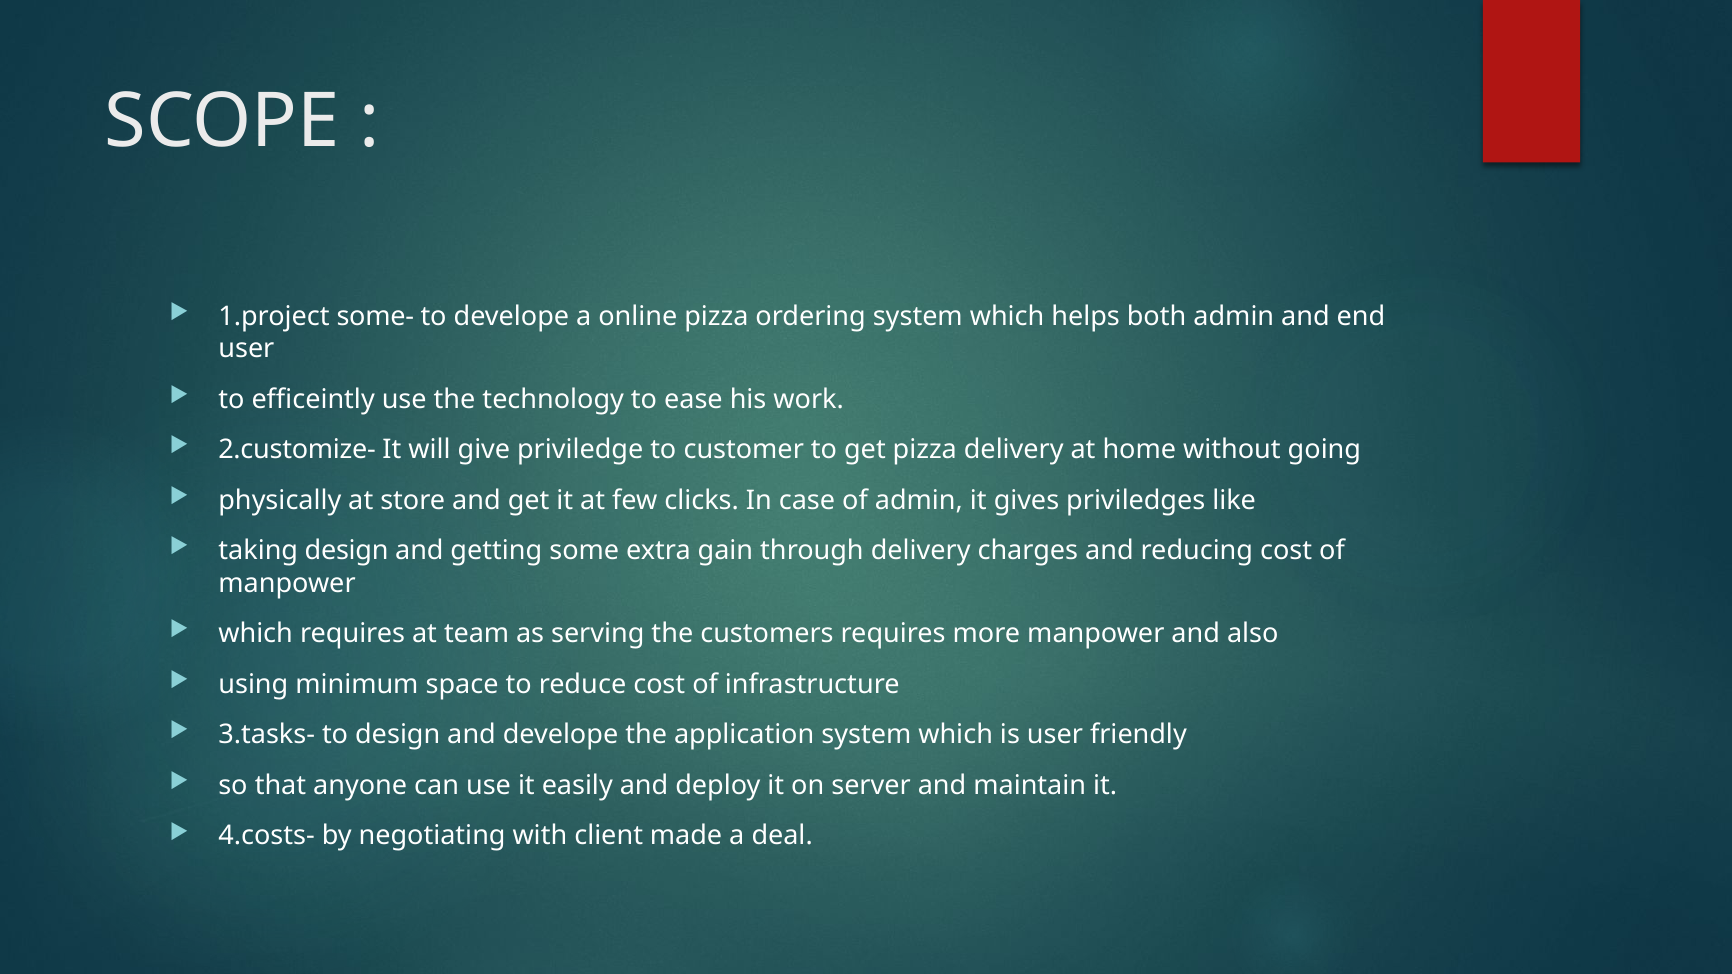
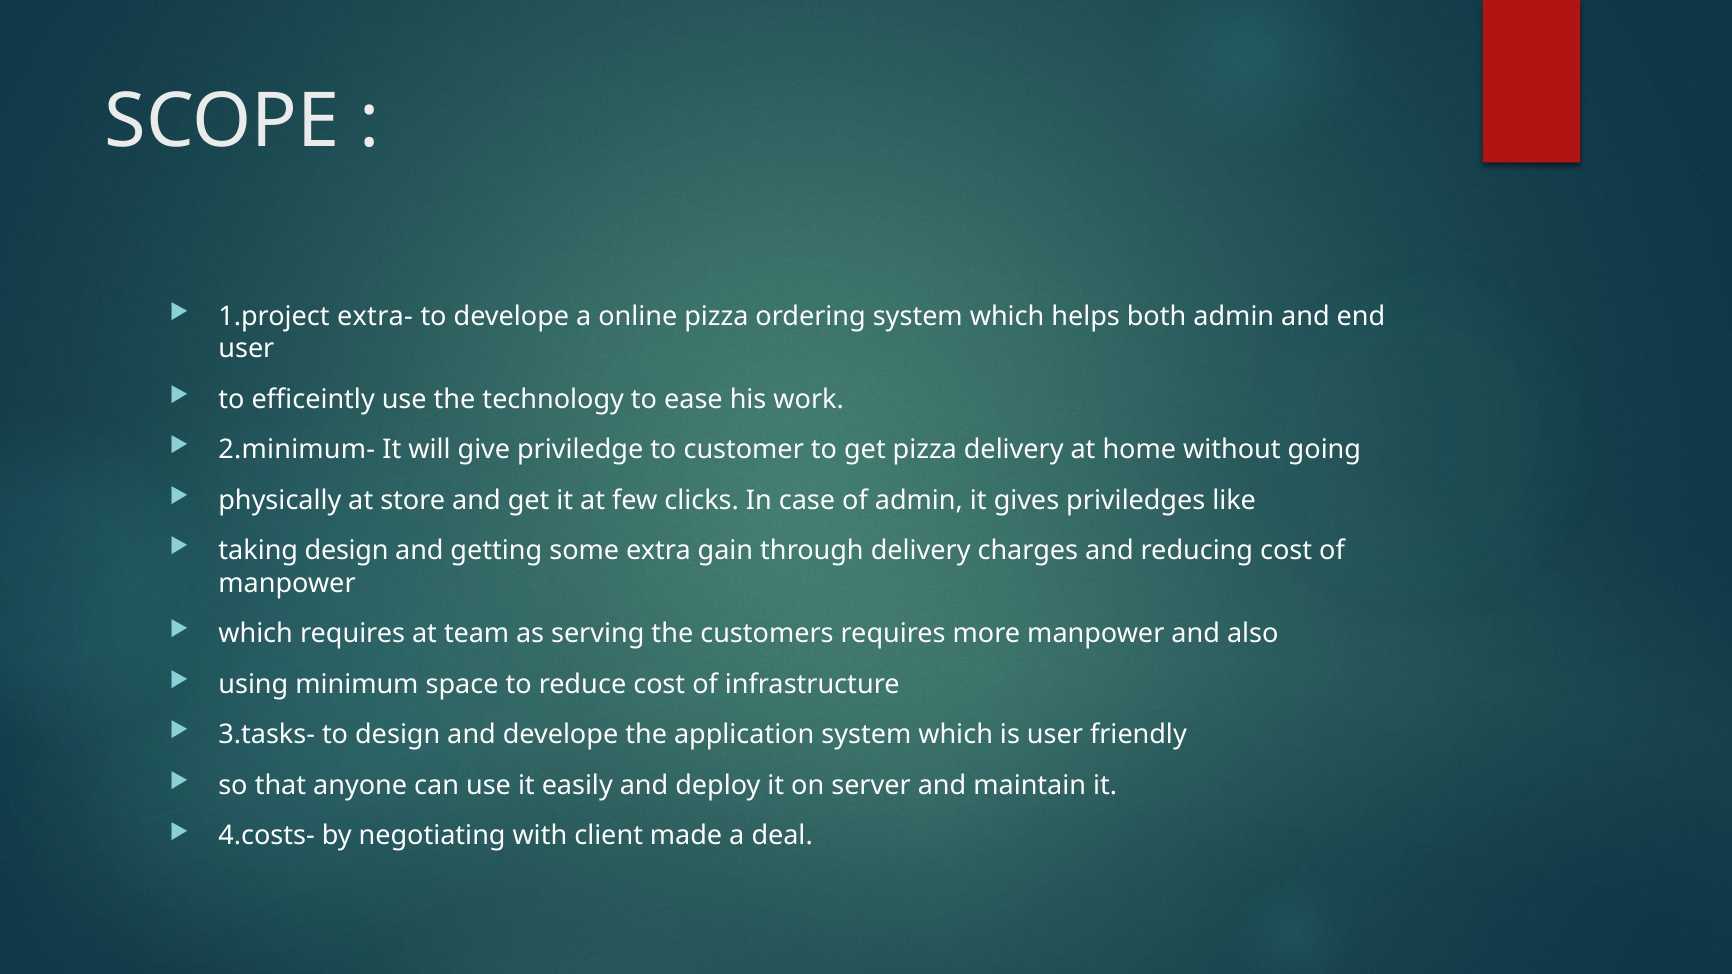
some-: some- -> extra- (375, 316)
2.customize-: 2.customize- -> 2.minimum- (297, 450)
